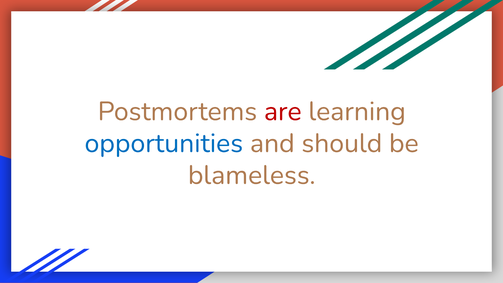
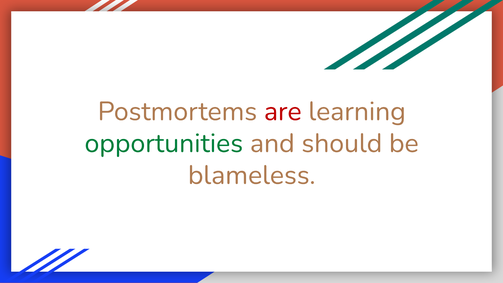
opportunities colour: blue -> green (164, 143)
